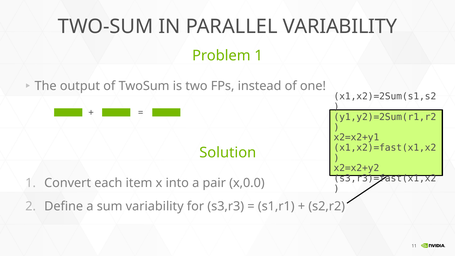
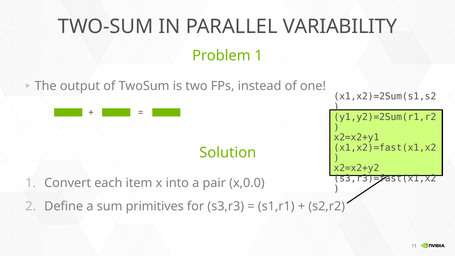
sum variability: variability -> primitives (155, 206)
